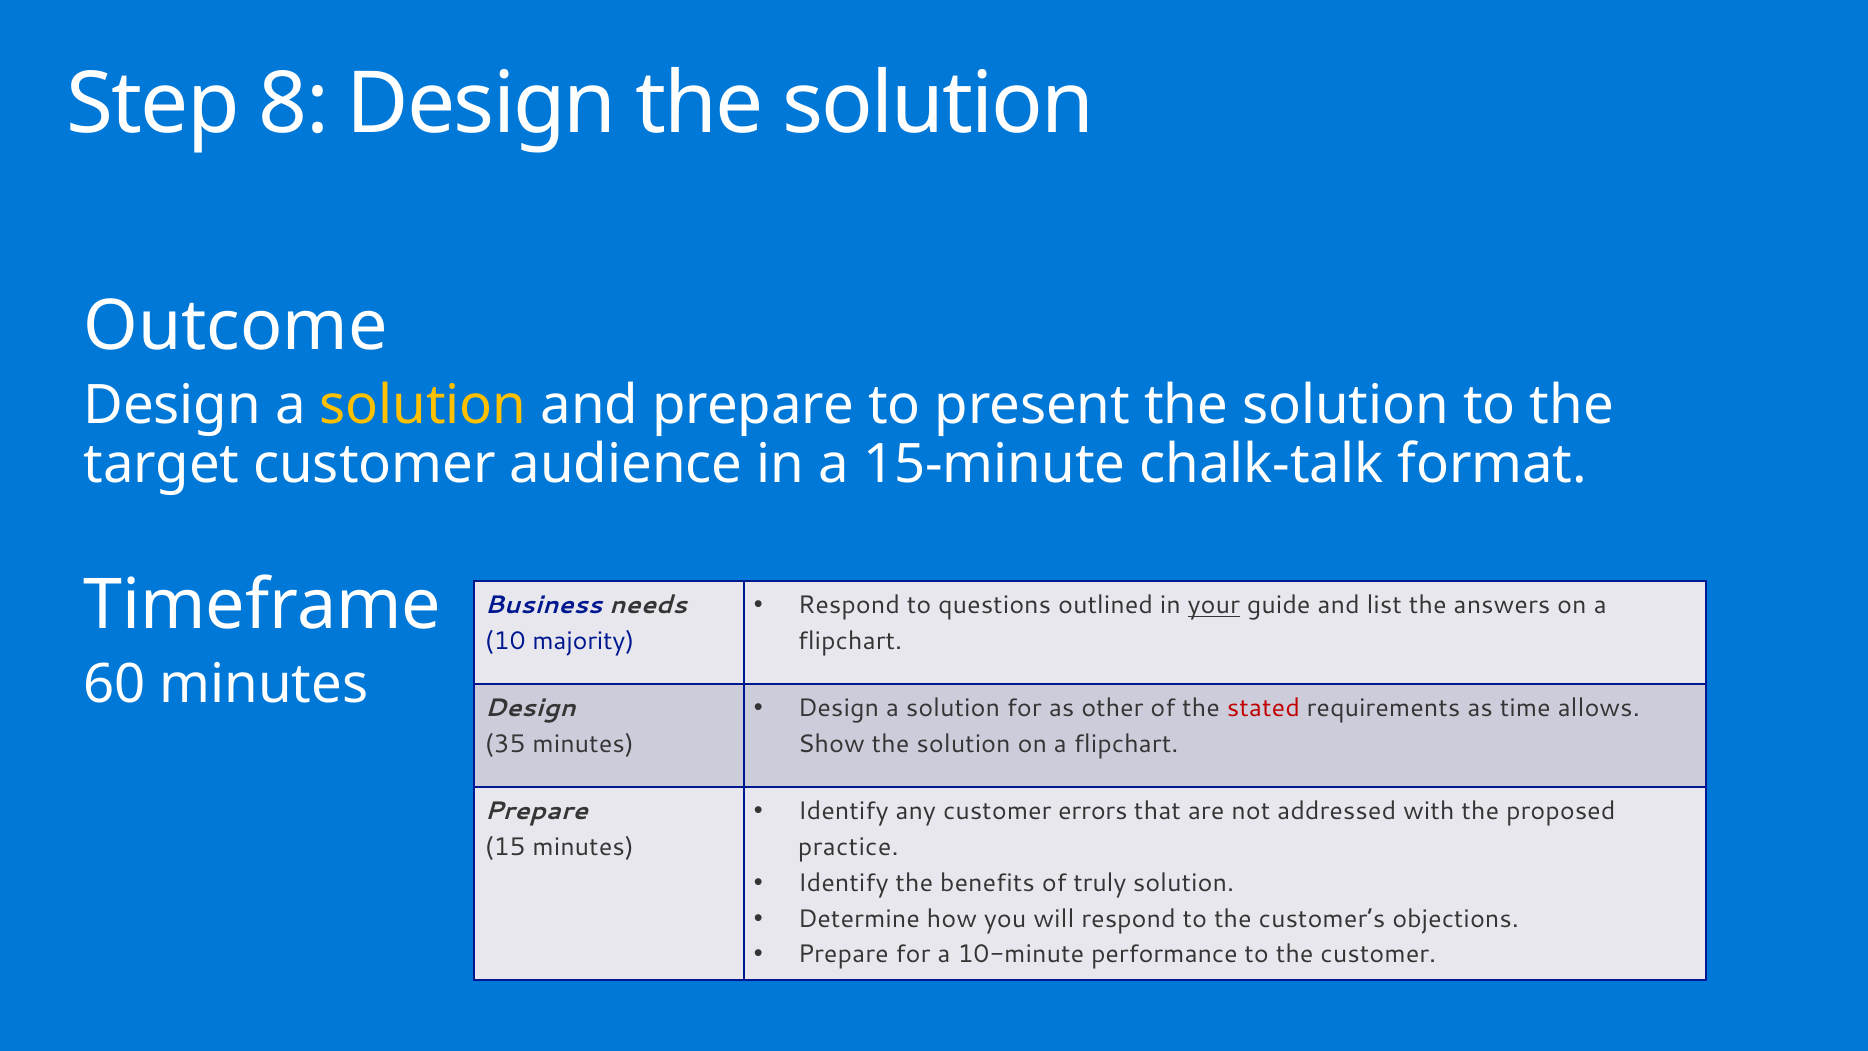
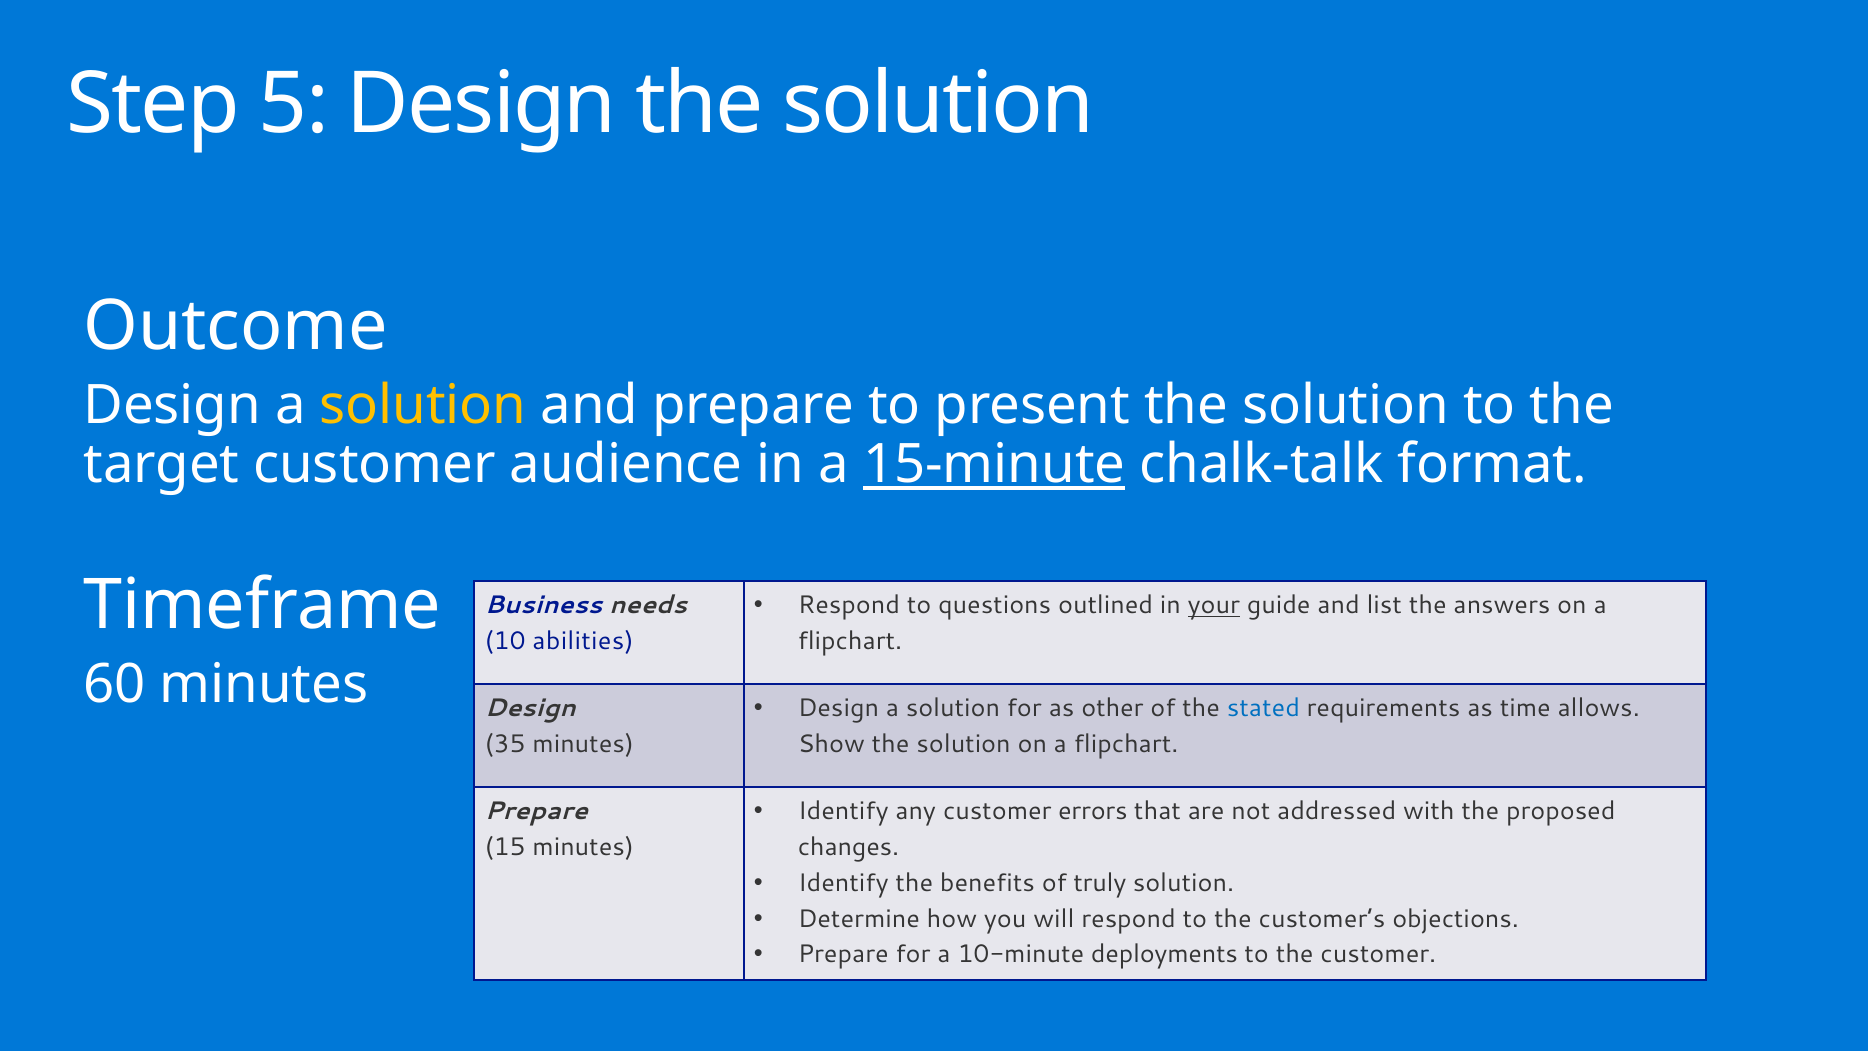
8: 8 -> 5 (294, 104)
15-minute underline: none -> present (994, 465)
majority: majority -> abilities (583, 641)
stated colour: red -> blue (1263, 708)
practice: practice -> changes (848, 847)
performance: performance -> deployments (1164, 954)
